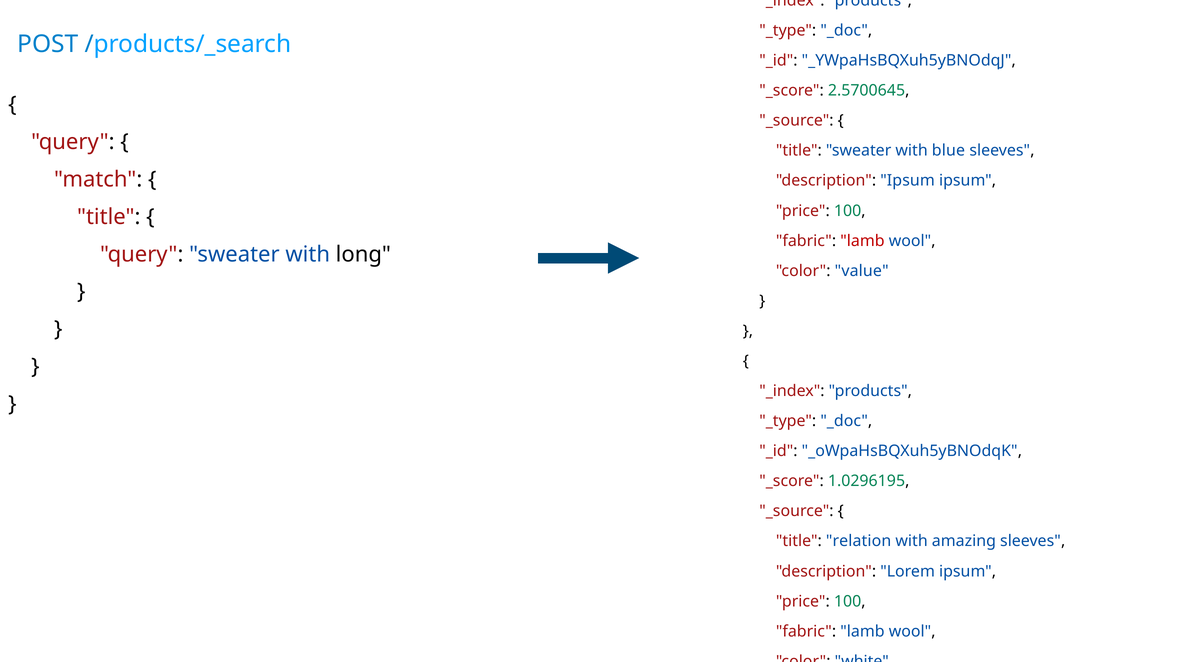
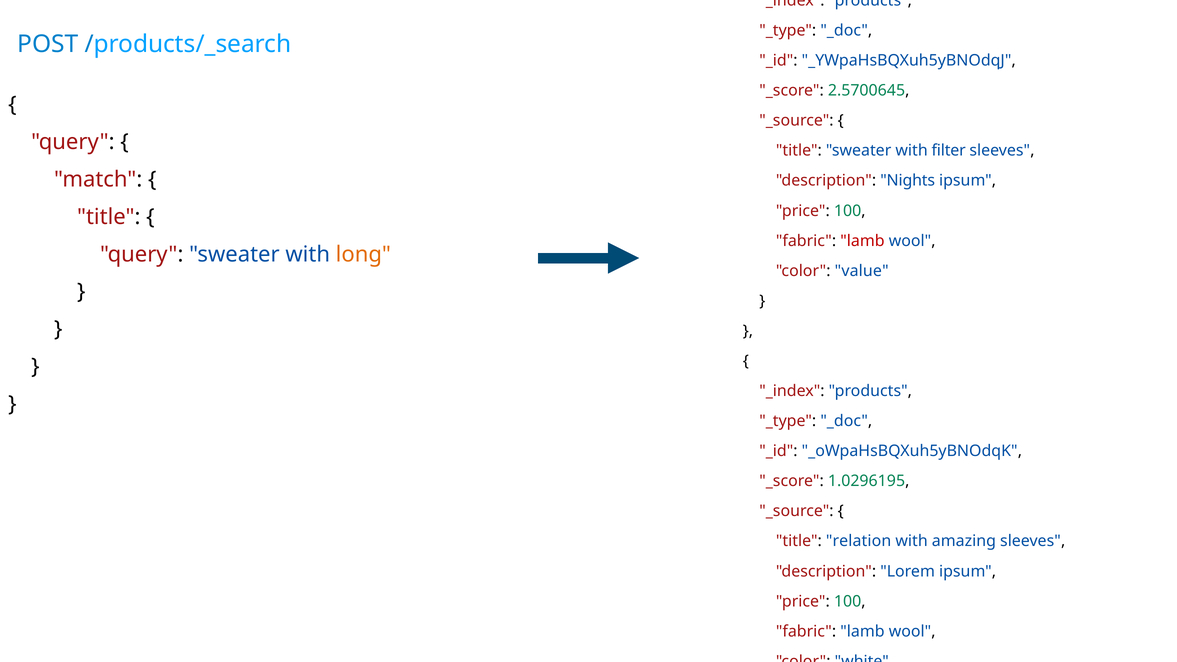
blue: blue -> filter (949, 151)
description Ipsum: Ipsum -> Nights (908, 181)
long colour: black -> orange (363, 254)
